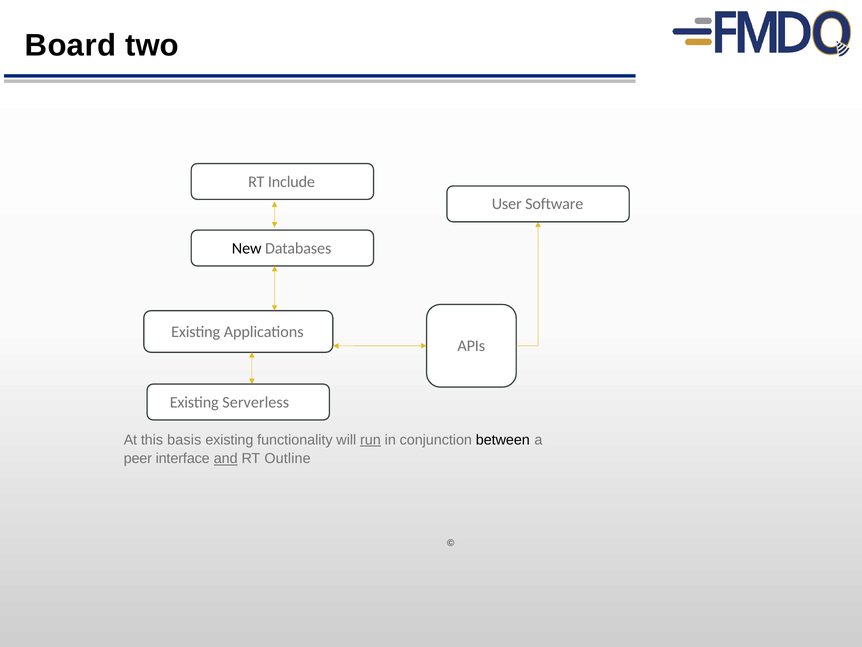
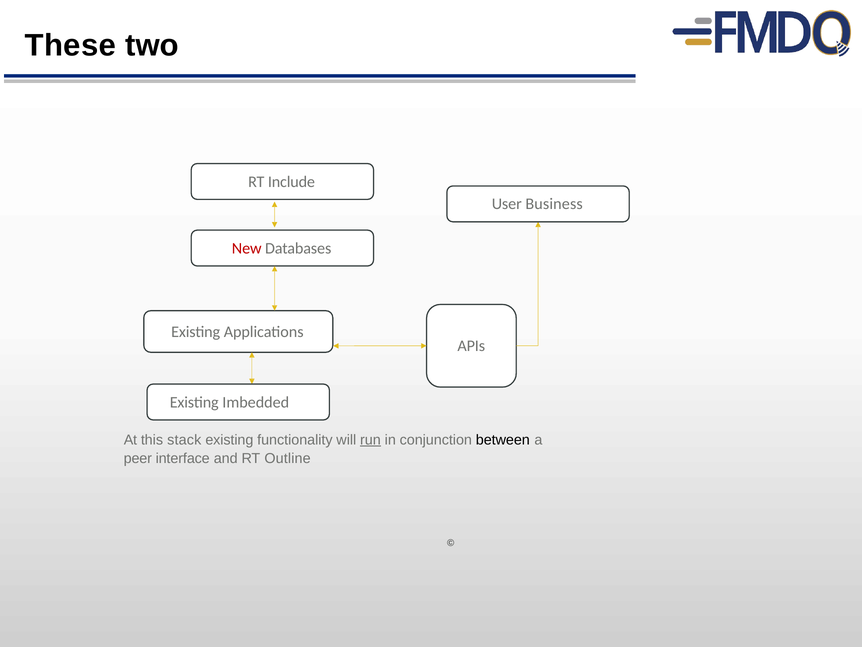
Board: Board -> These (70, 46)
Software: Software -> Business (554, 204)
New colour: black -> red (247, 248)
Serverless: Serverless -> Imbedded (256, 402)
basis: basis -> stack (184, 439)
and underline: present -> none (226, 458)
